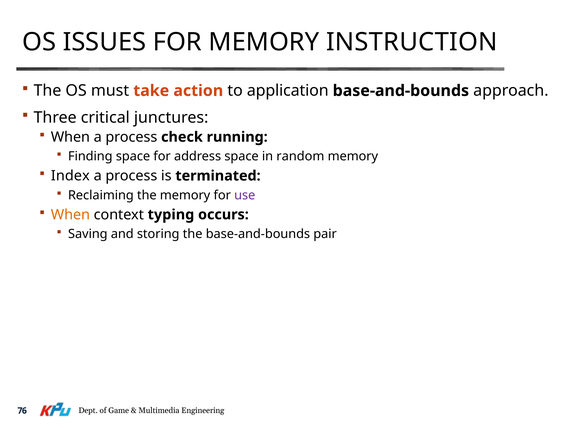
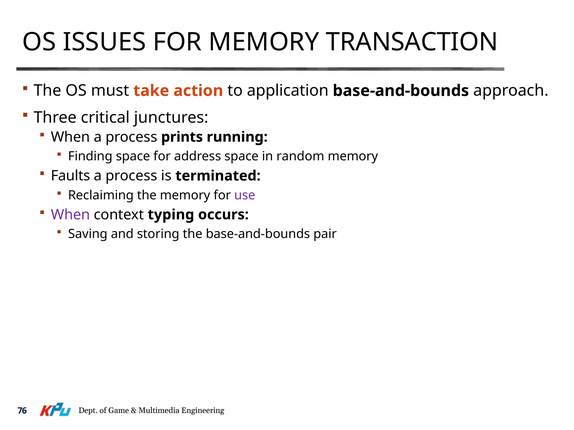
INSTRUCTION: INSTRUCTION -> TRANSACTION (412, 42)
check: check -> prints (182, 137)
Index: Index -> Faults (70, 176)
When colour: orange -> purple (70, 215)
